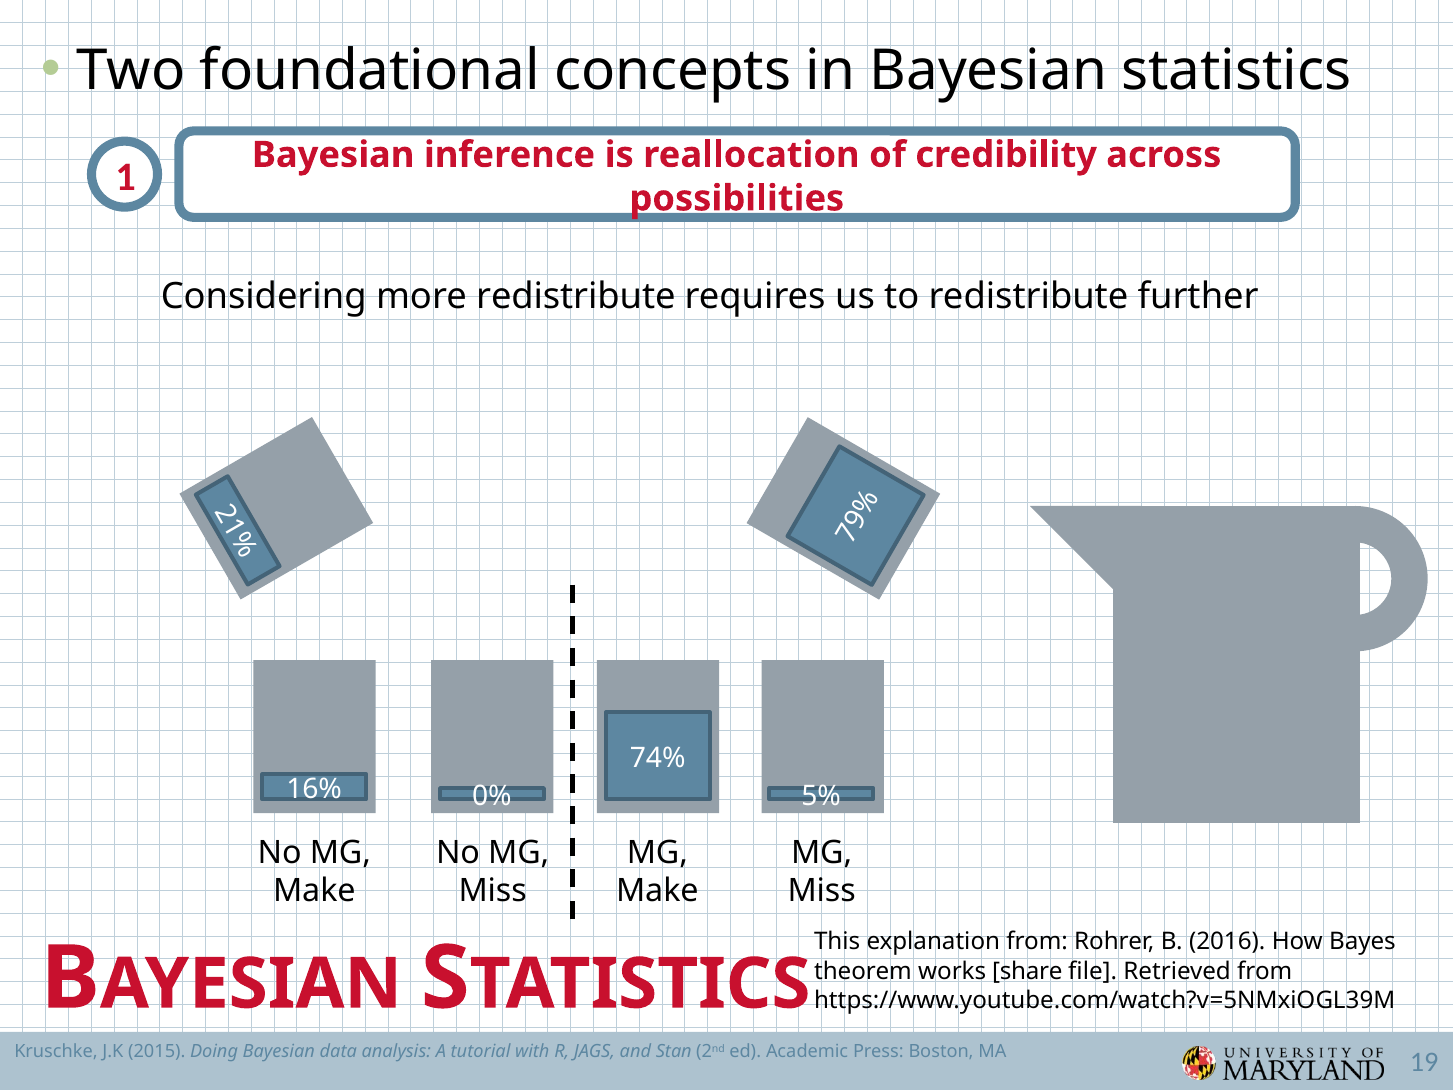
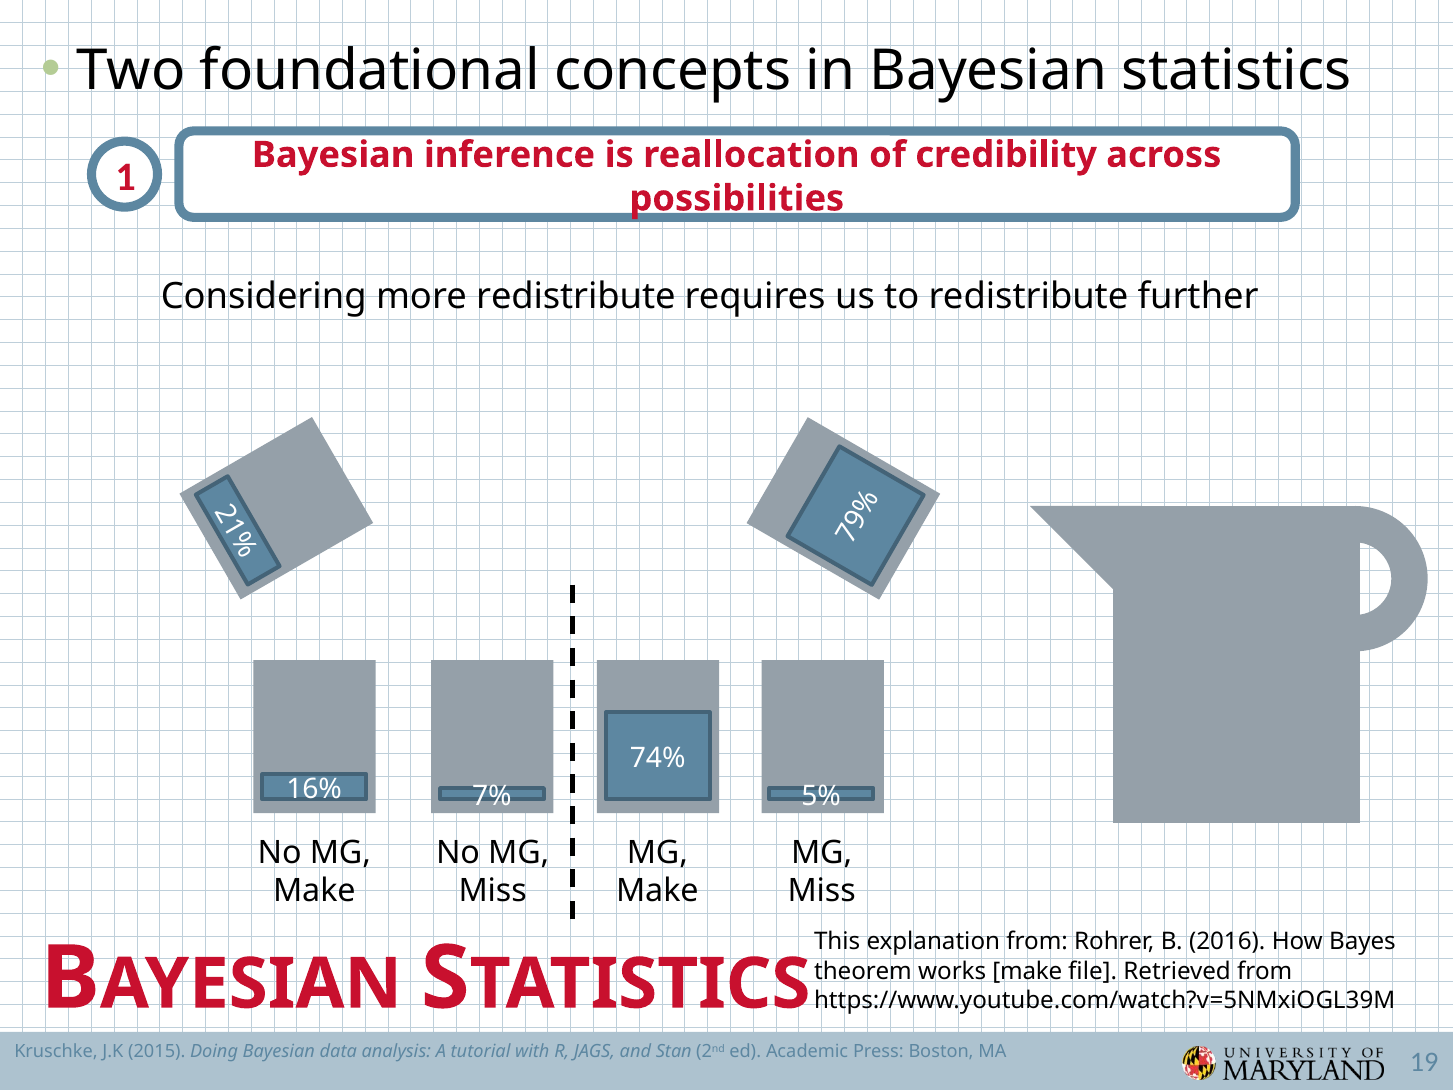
0%: 0% -> 7% (492, 796)
works share: share -> make (1027, 971)
